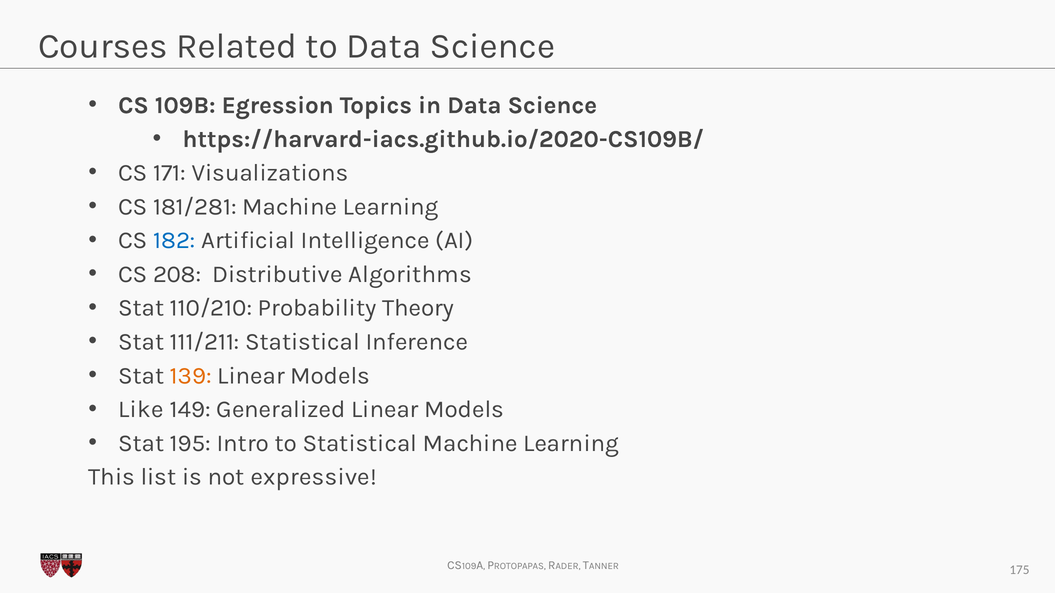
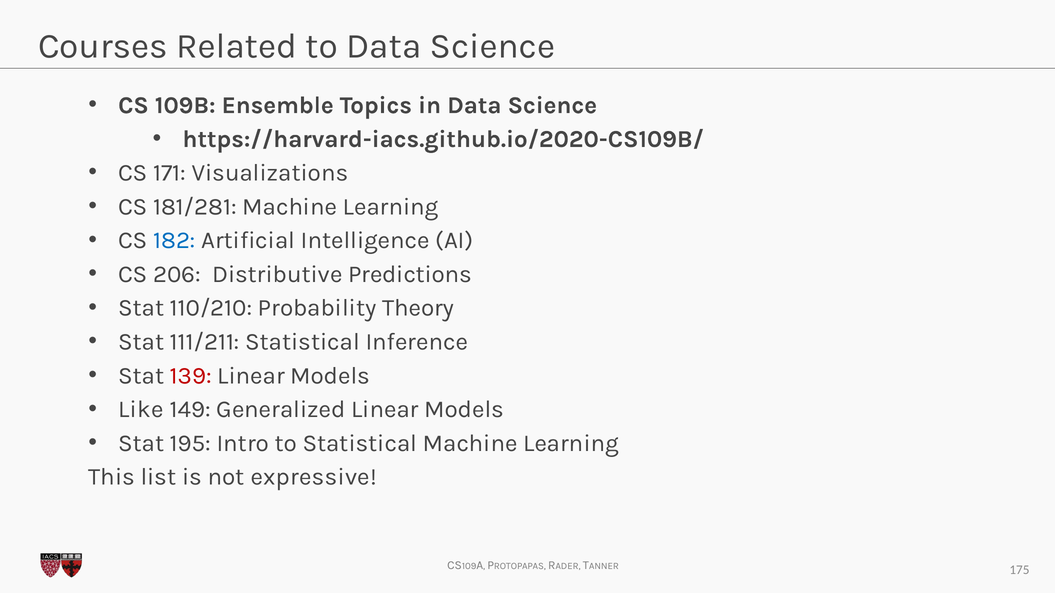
Egression: Egression -> Ensemble (278, 105)
208: 208 -> 206 (177, 274)
Algorithms: Algorithms -> Predictions (410, 274)
139 colour: orange -> red (191, 376)
